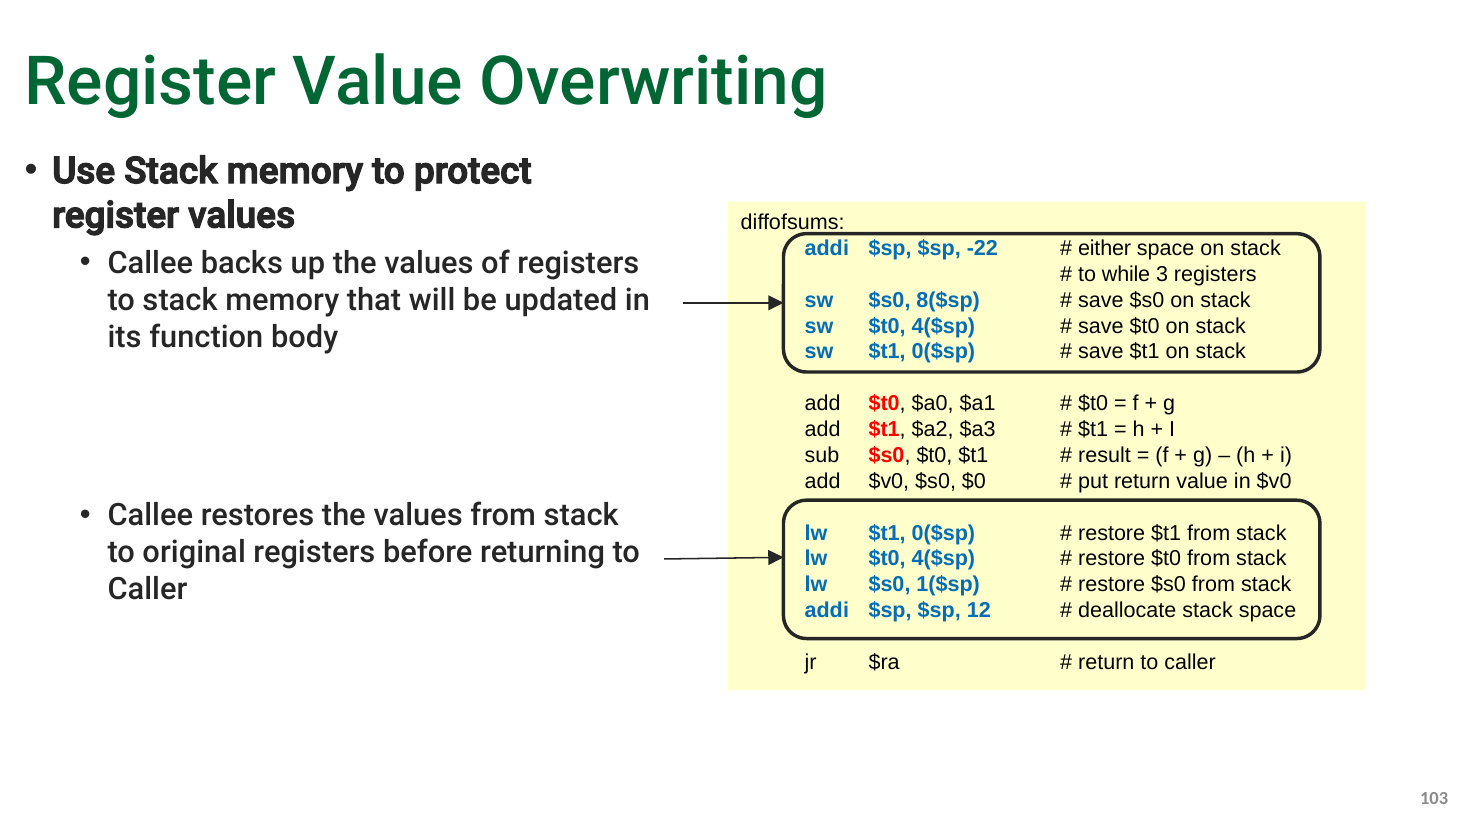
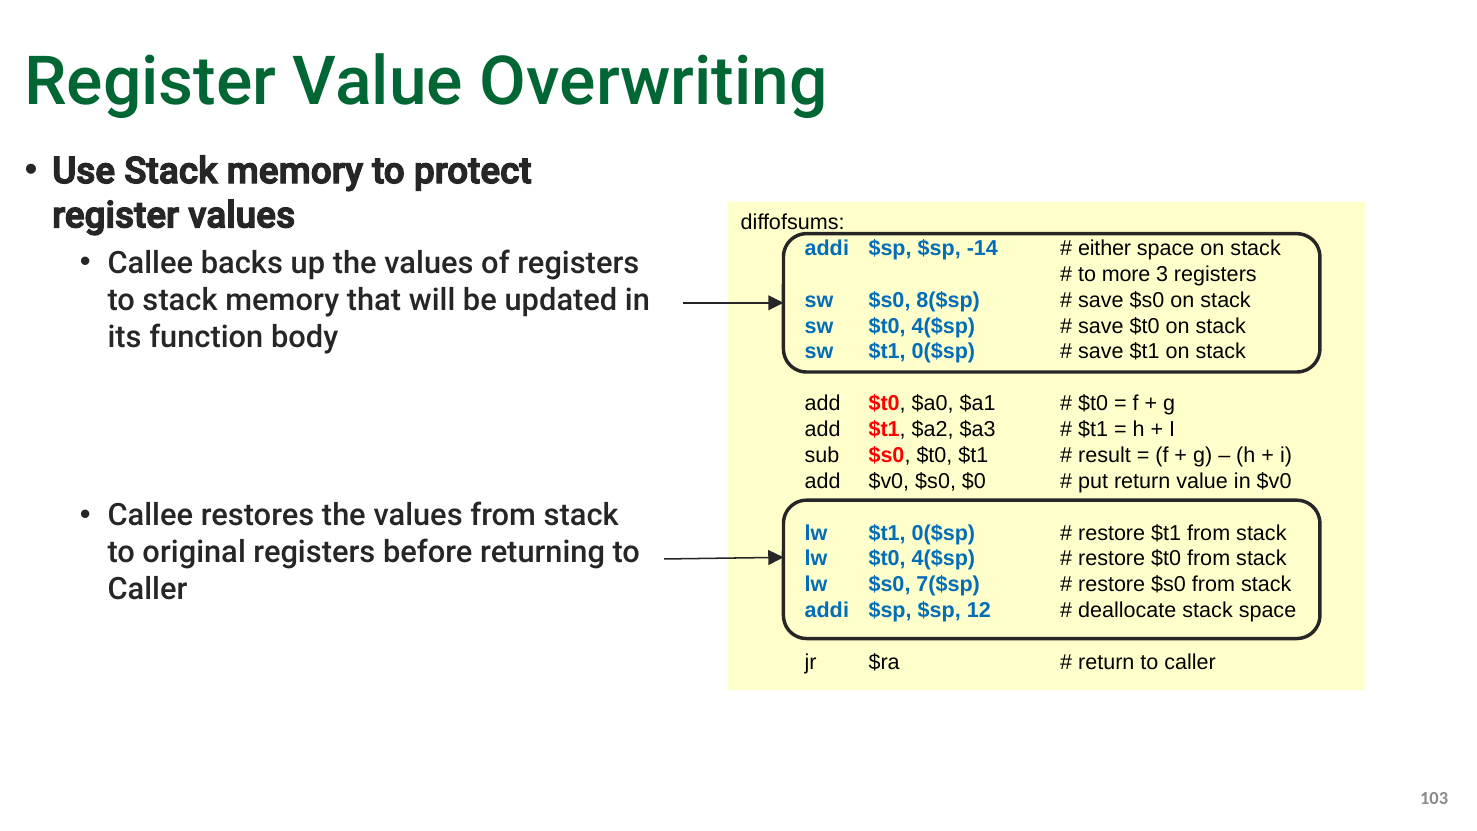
-22: -22 -> -14 (982, 248)
while: while -> more (1126, 274)
1($sp: 1($sp -> 7($sp (948, 585)
